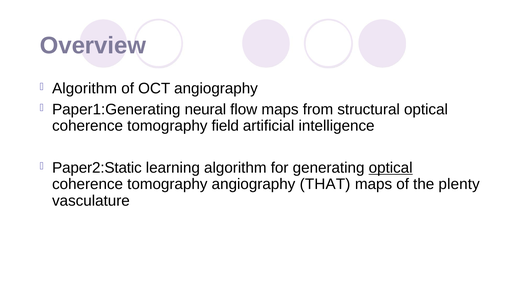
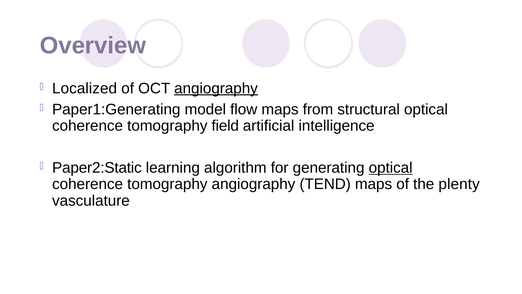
Algorithm: Algorithm -> Localized (85, 88)
angiography underline: none -> present (216, 88)
neural: neural -> model (205, 109)
THAT: THAT -> TEND (325, 184)
